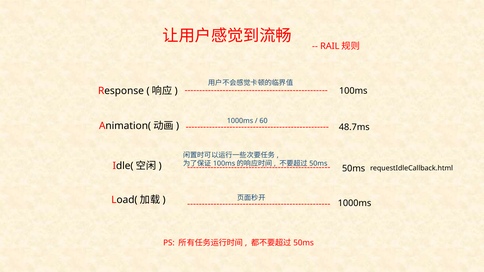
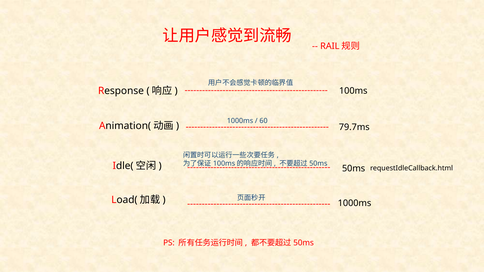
48.7ms: 48.7ms -> 79.7ms (354, 127)
